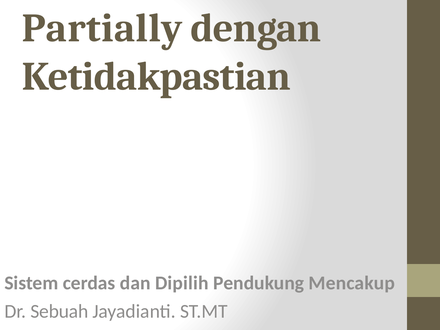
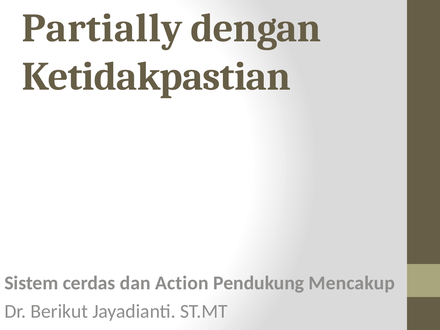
Dipilih: Dipilih -> Action (182, 283)
Sebuah: Sebuah -> Berikut (59, 311)
